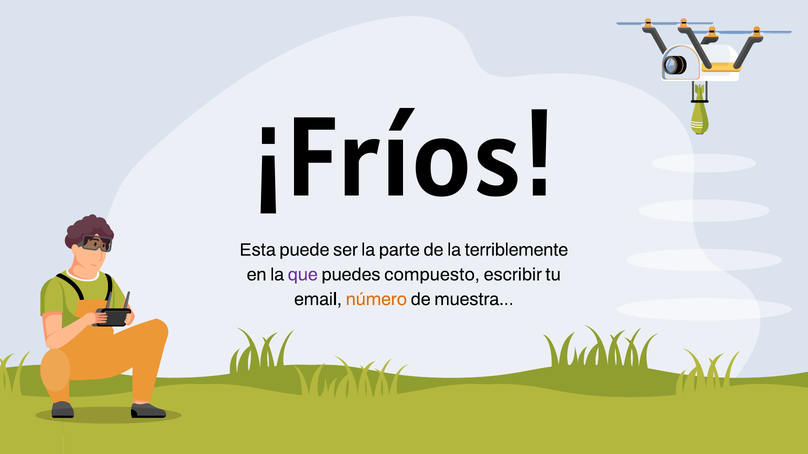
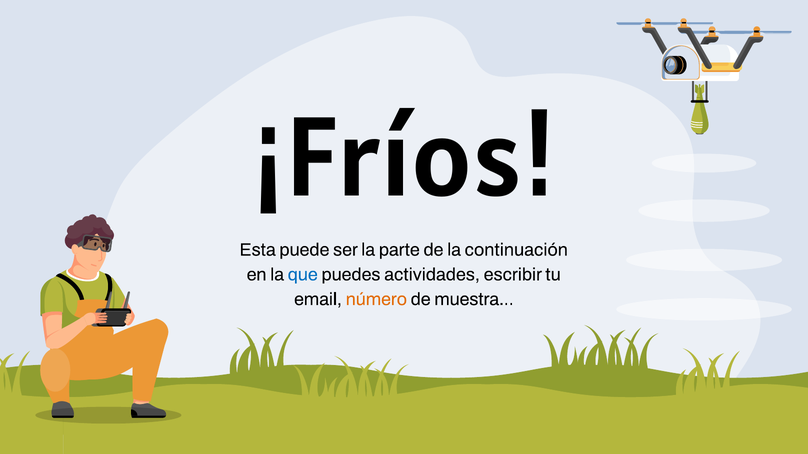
terriblemente: terriblemente -> continuación (516, 250)
que colour: purple -> blue (303, 275)
compuesto: compuesto -> actividades (432, 275)
